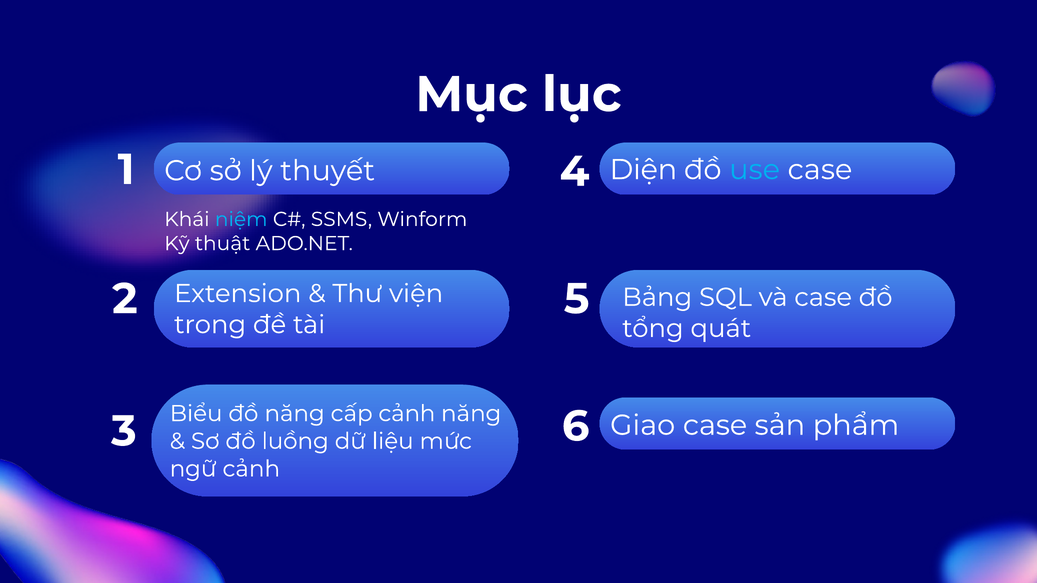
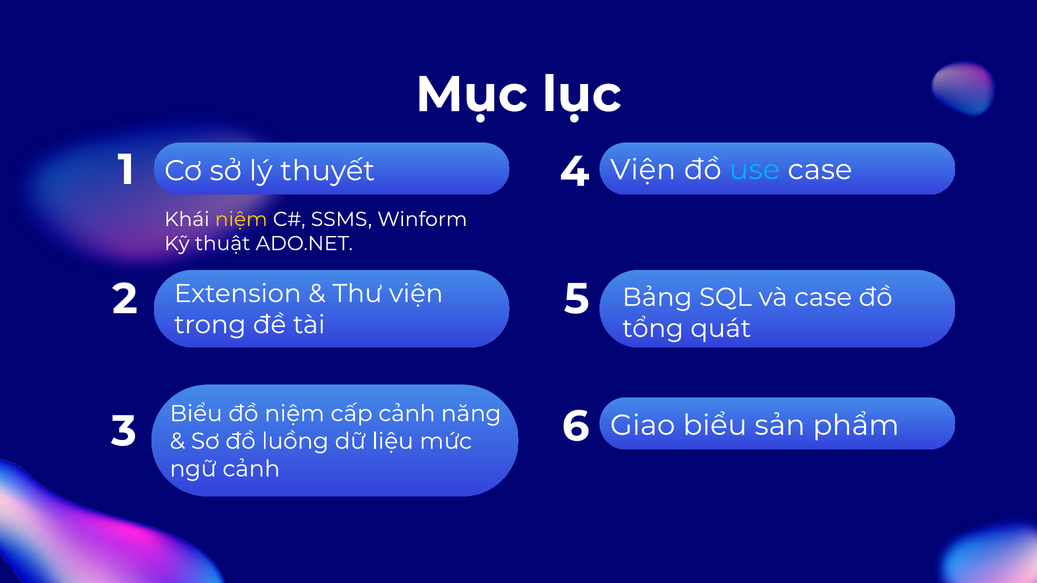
4 Diện: Diện -> Viện (643, 170)
niệm colour: light blue -> yellow (241, 219)
đồ năng: năng -> niệm (295, 414)
Giao case: case -> biểu (715, 425)
